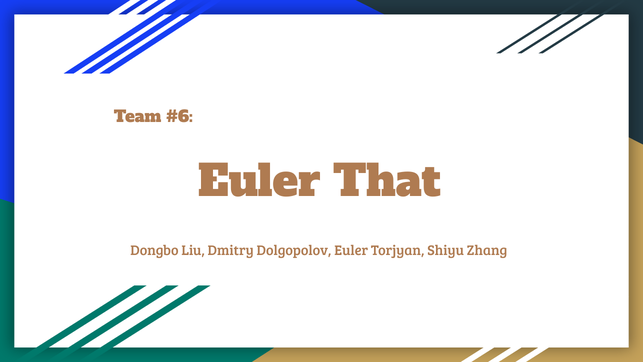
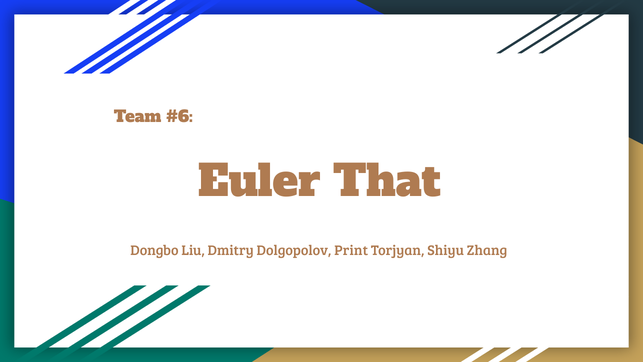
Dolgopolov Euler: Euler -> Print (351, 250)
